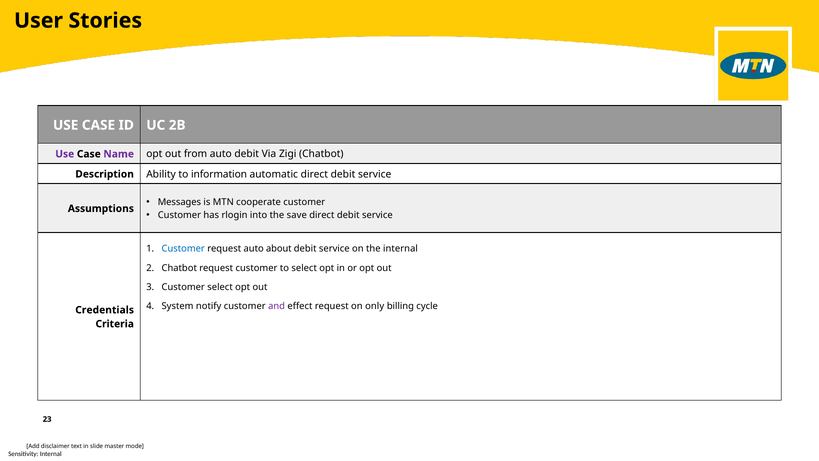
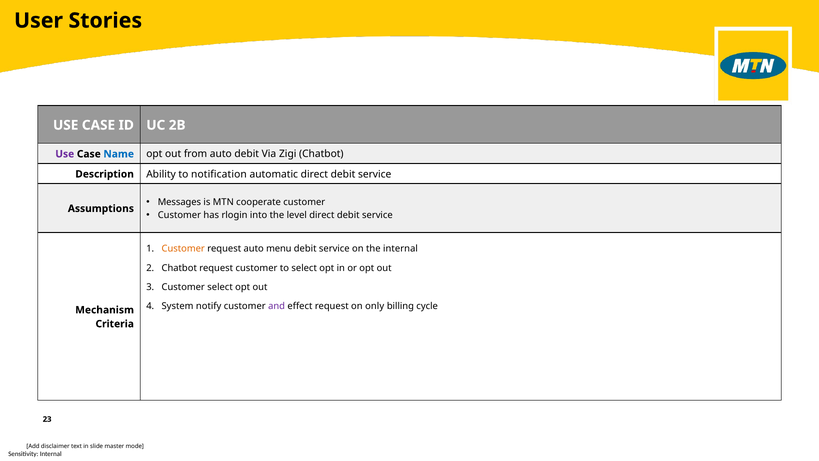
Name colour: purple -> blue (119, 154)
information: information -> notification (219, 174)
save: save -> level (297, 215)
Customer colour: blue -> orange (183, 249)
about: about -> menu (279, 249)
Credentials: Credentials -> Mechanism (105, 310)
